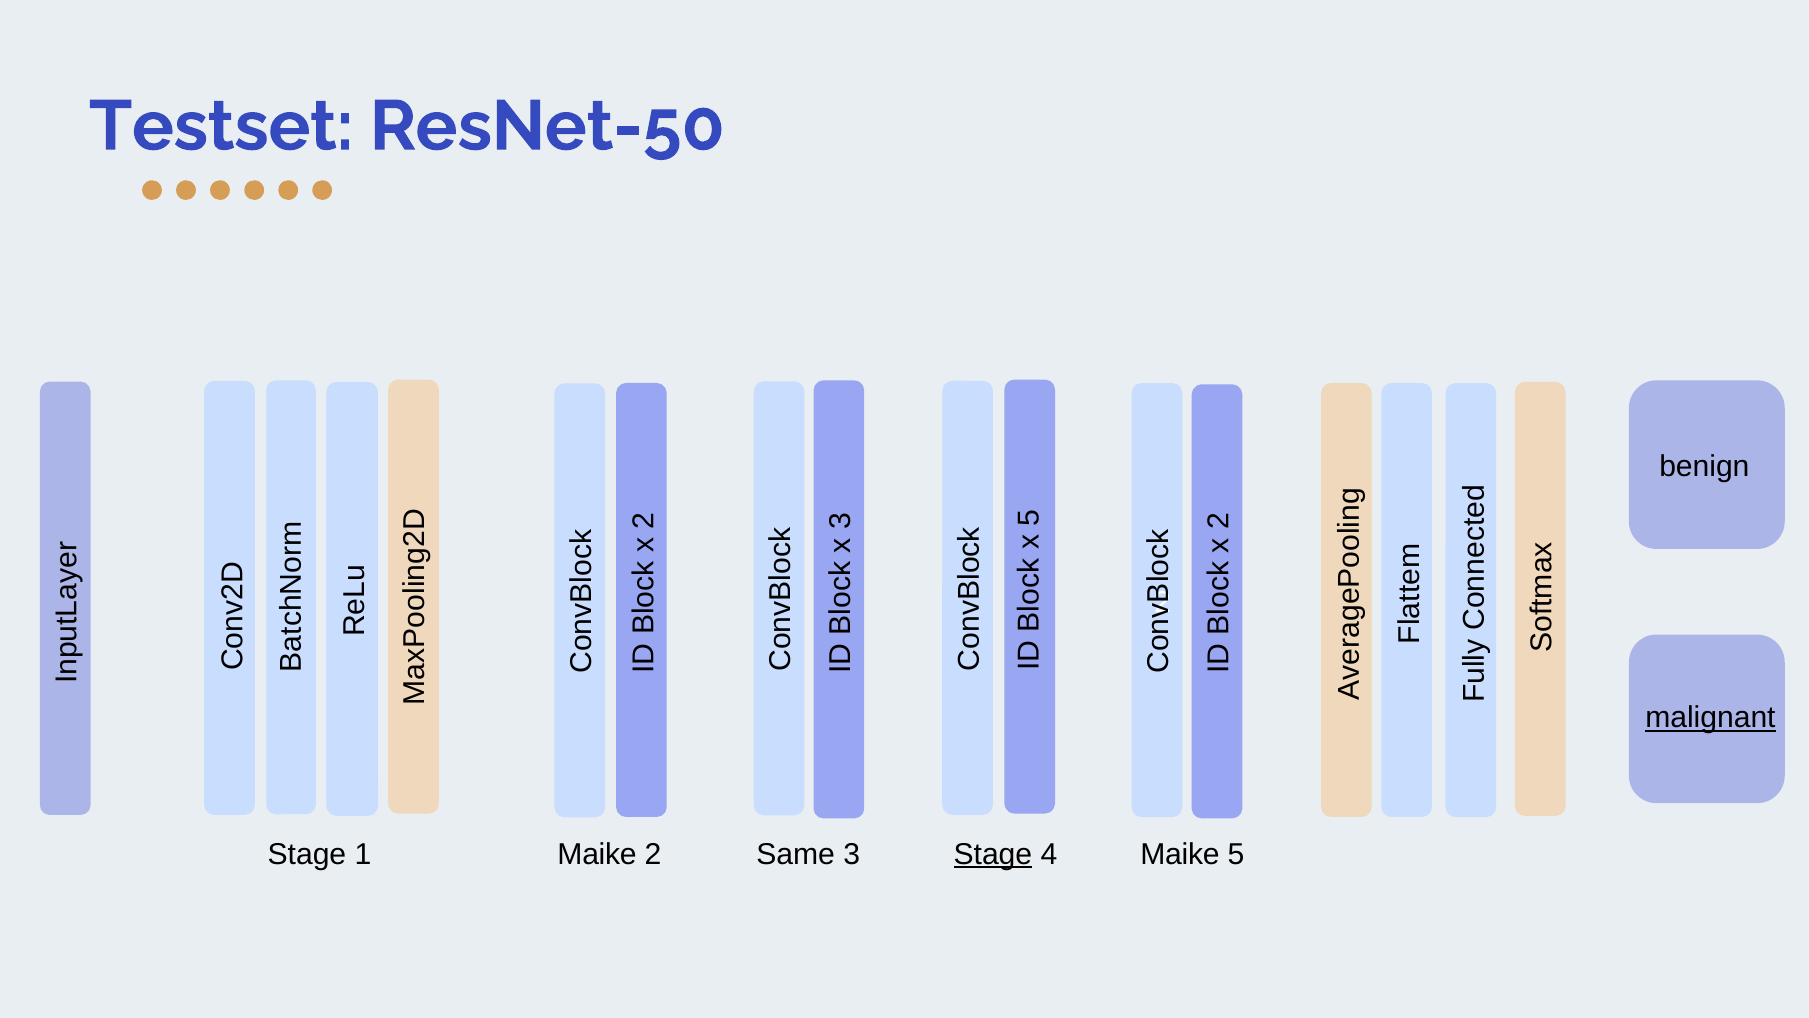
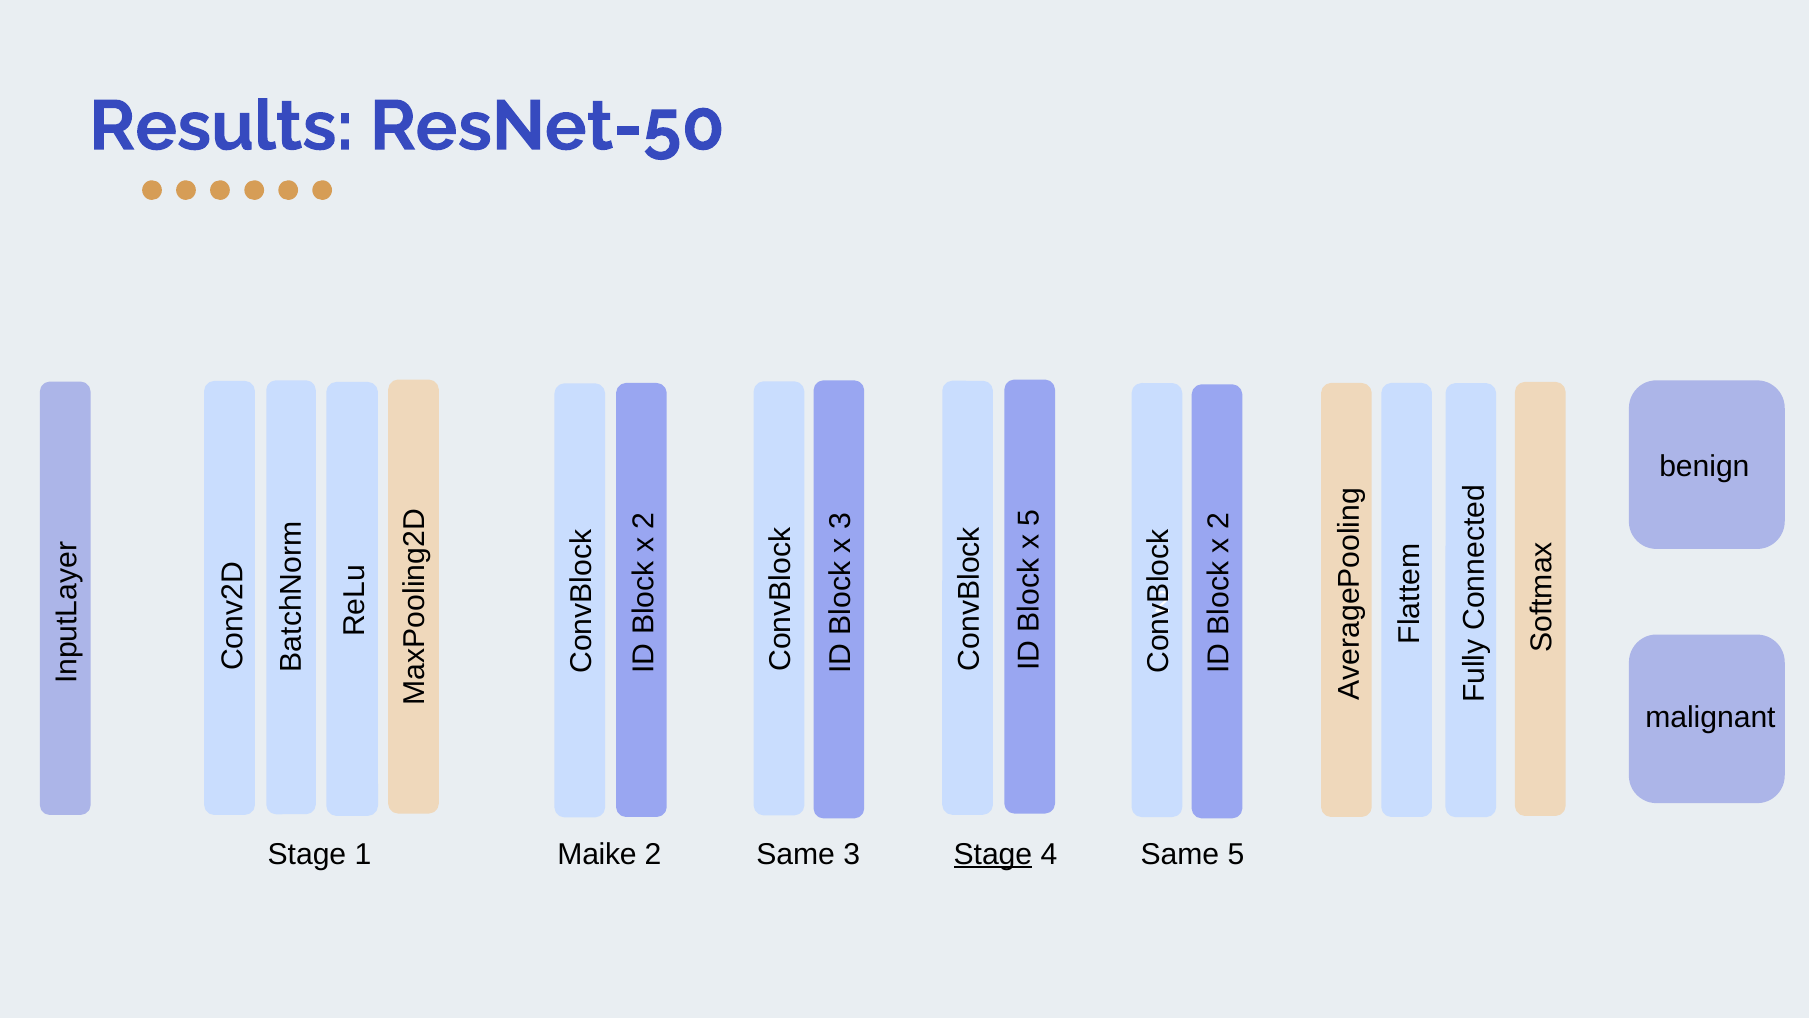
Testset: Testset -> Results (221, 126)
malignant underline: present -> none (1710, 718)
4 Maike: Maike -> Same (1180, 854)
